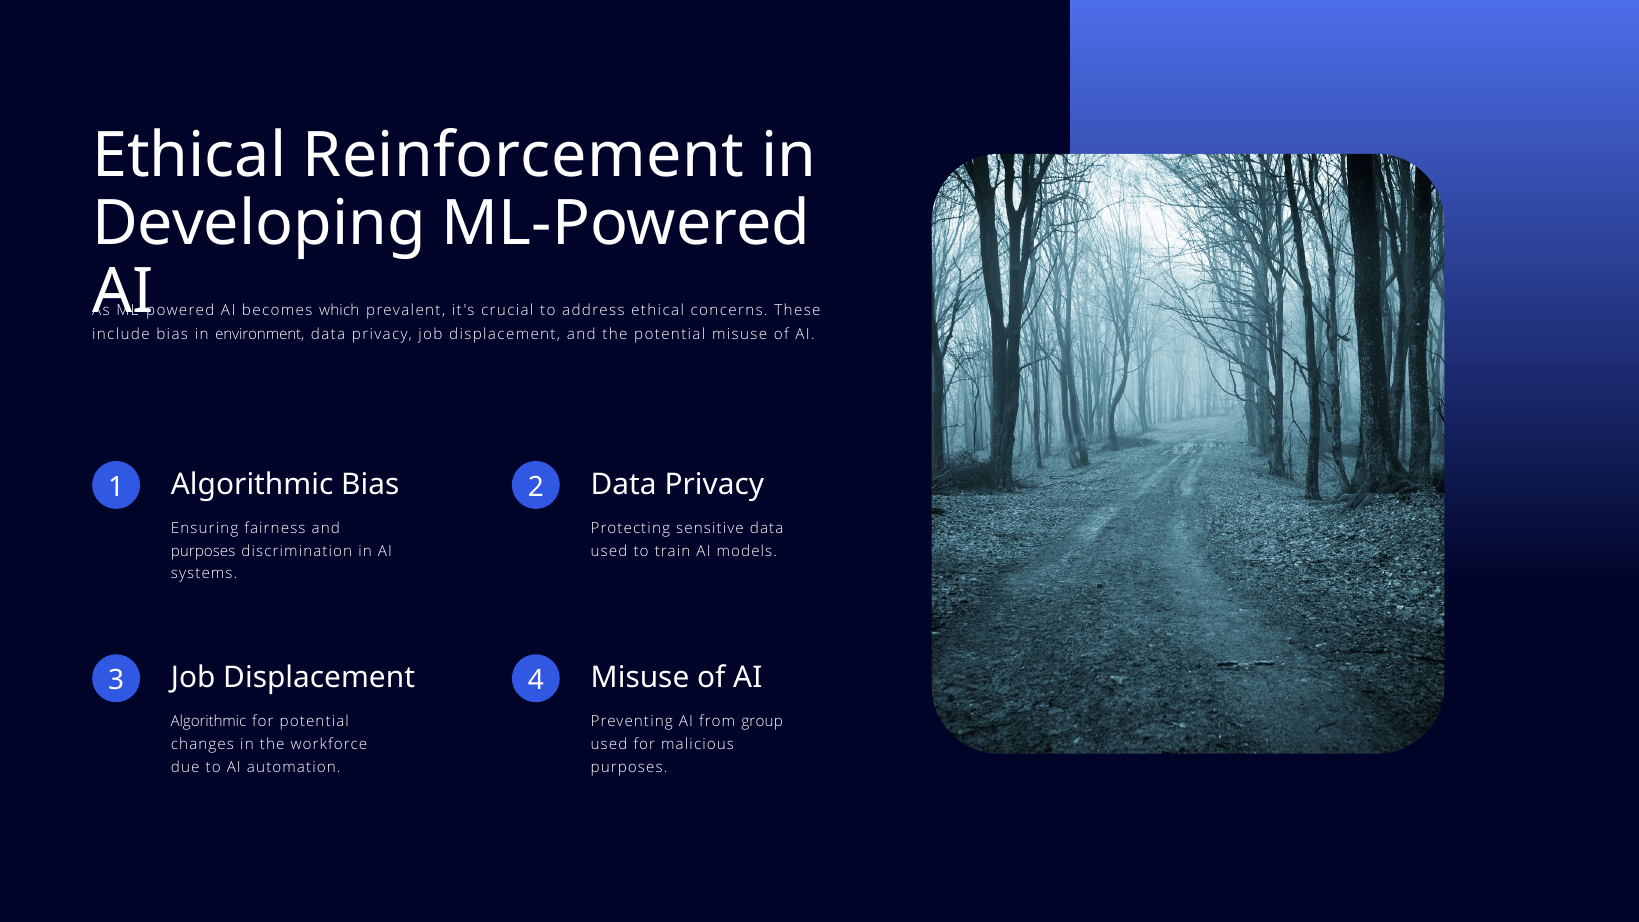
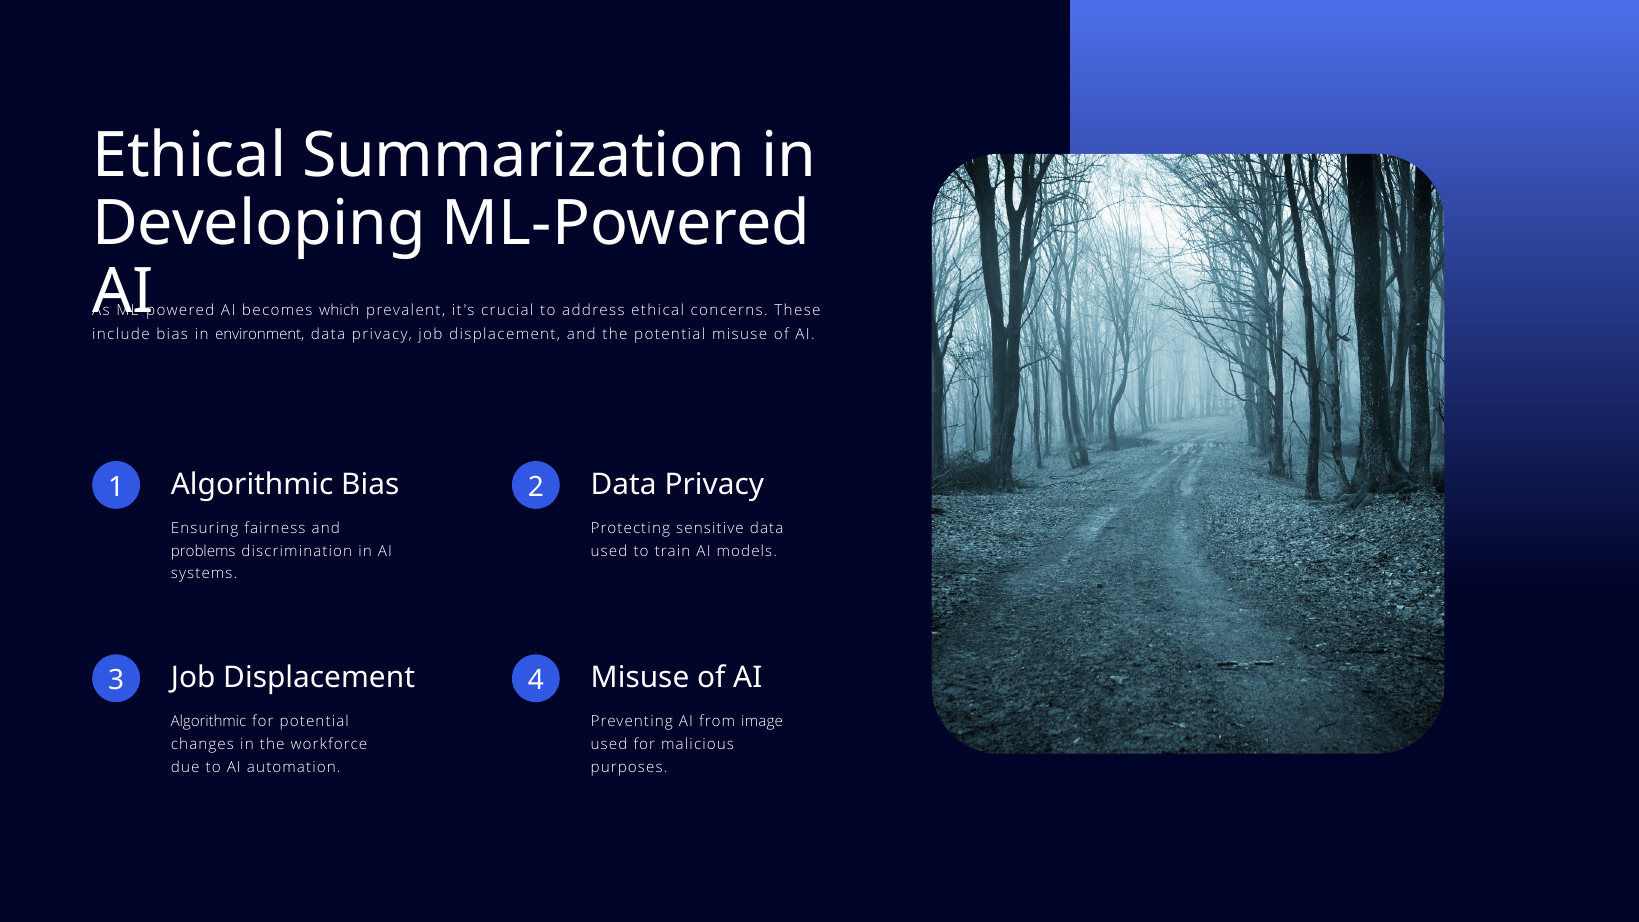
Reinforcement: Reinforcement -> Summarization (524, 156)
purposes: purposes -> problems (203, 551)
group: group -> image (762, 721)
